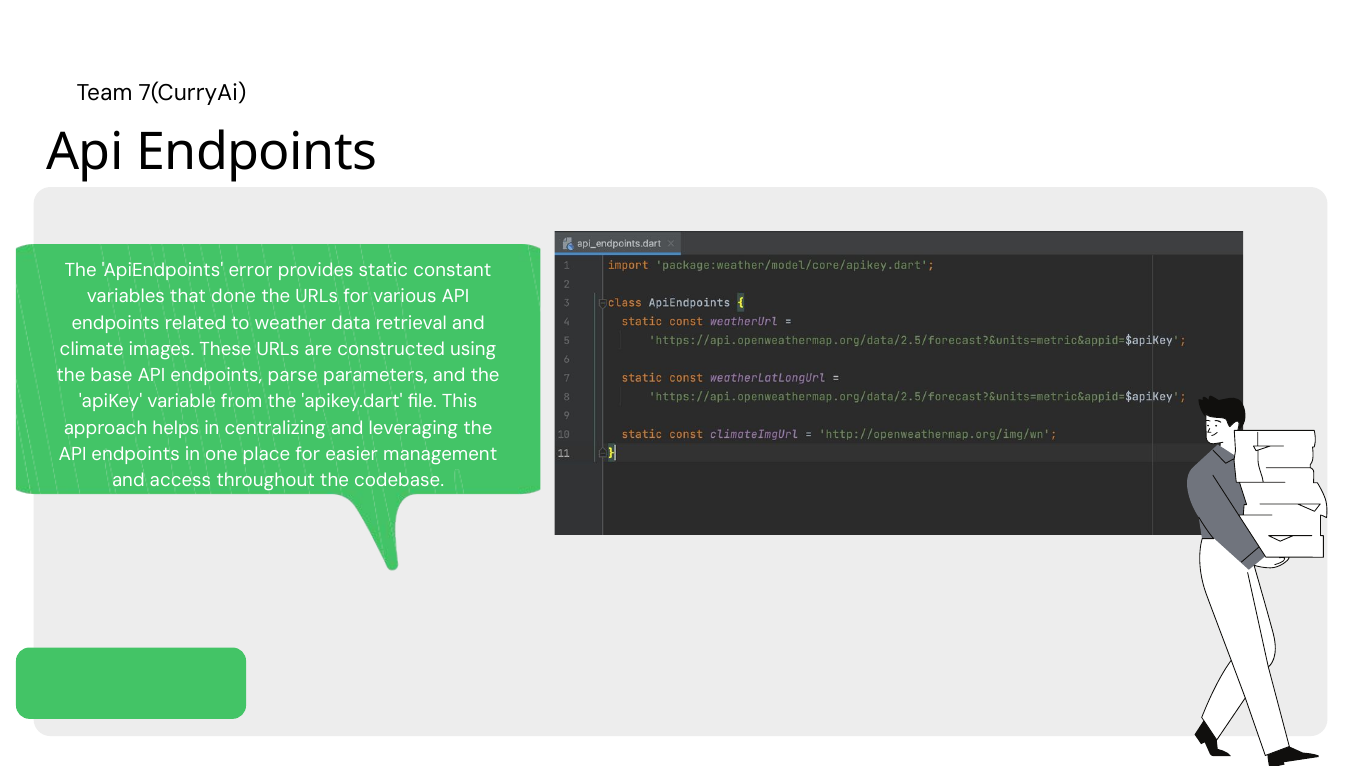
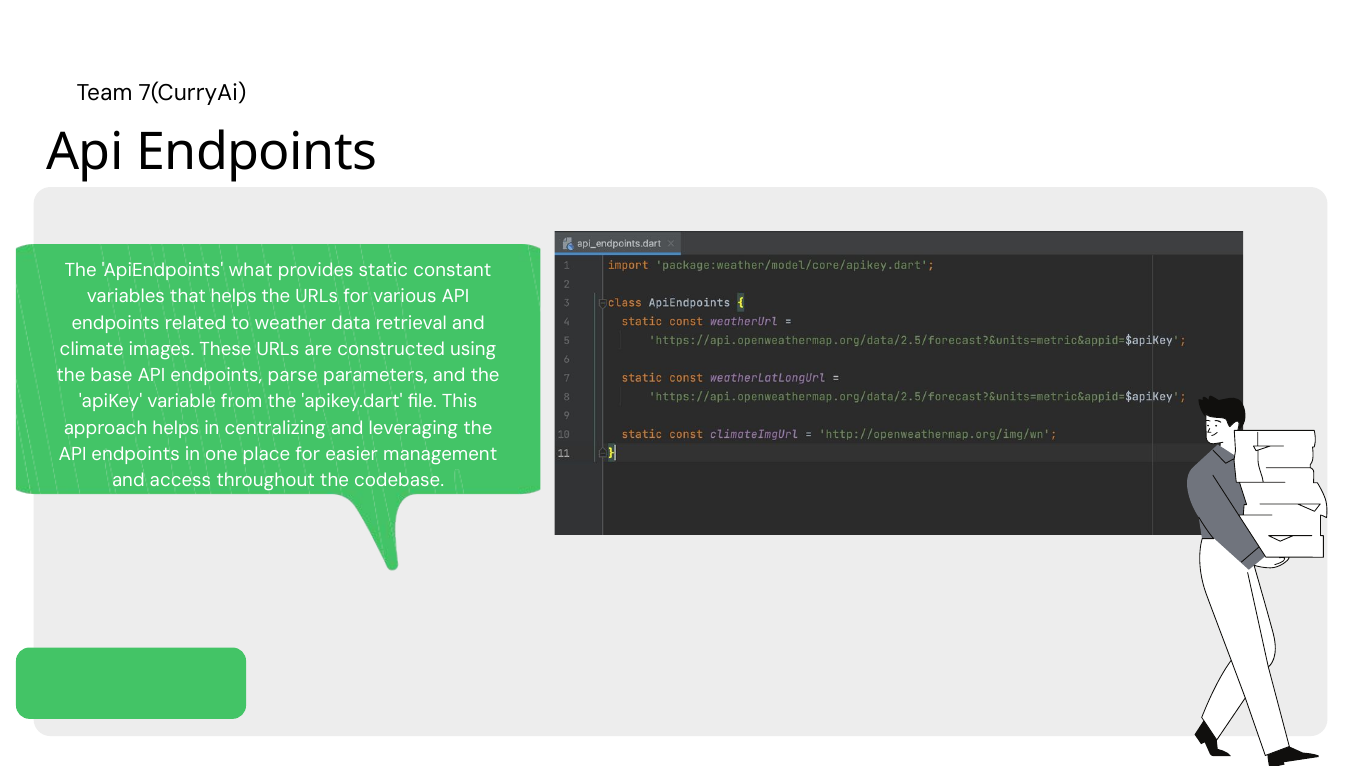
error: error -> what (251, 270)
that done: done -> helps (234, 297)
